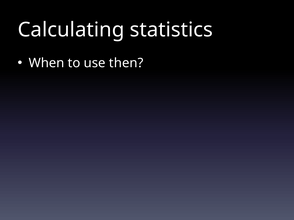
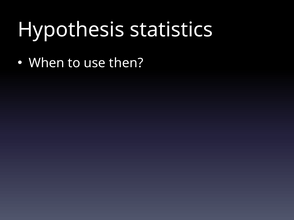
Calculating: Calculating -> Hypothesis (71, 30)
